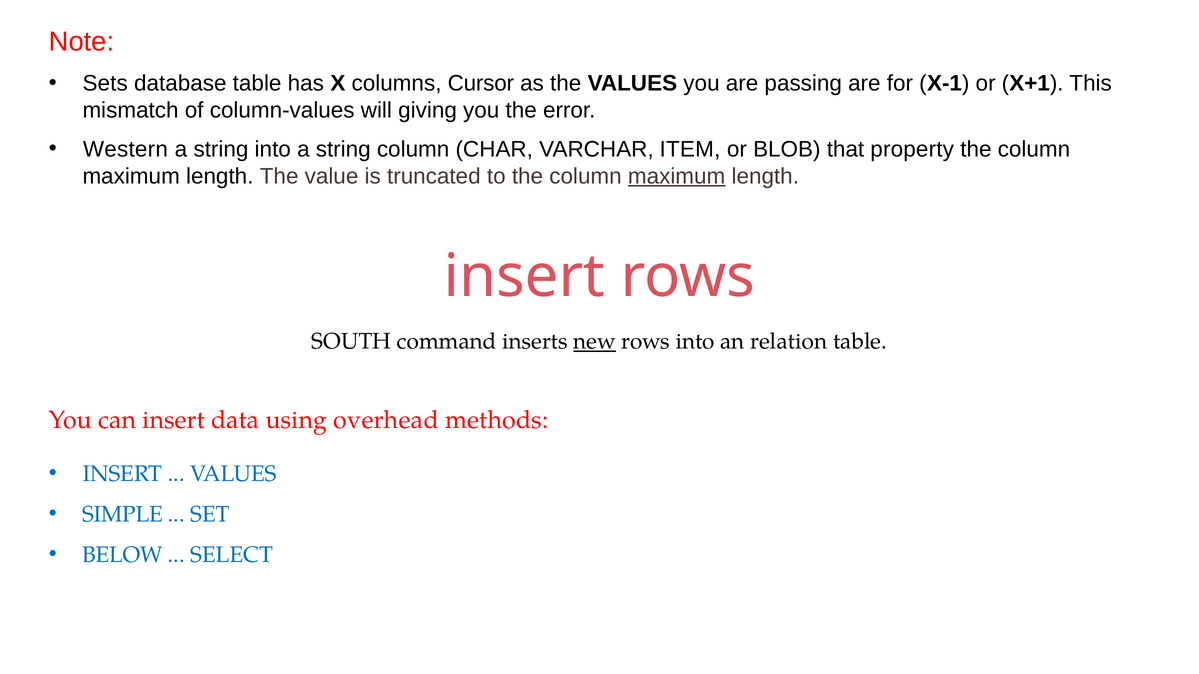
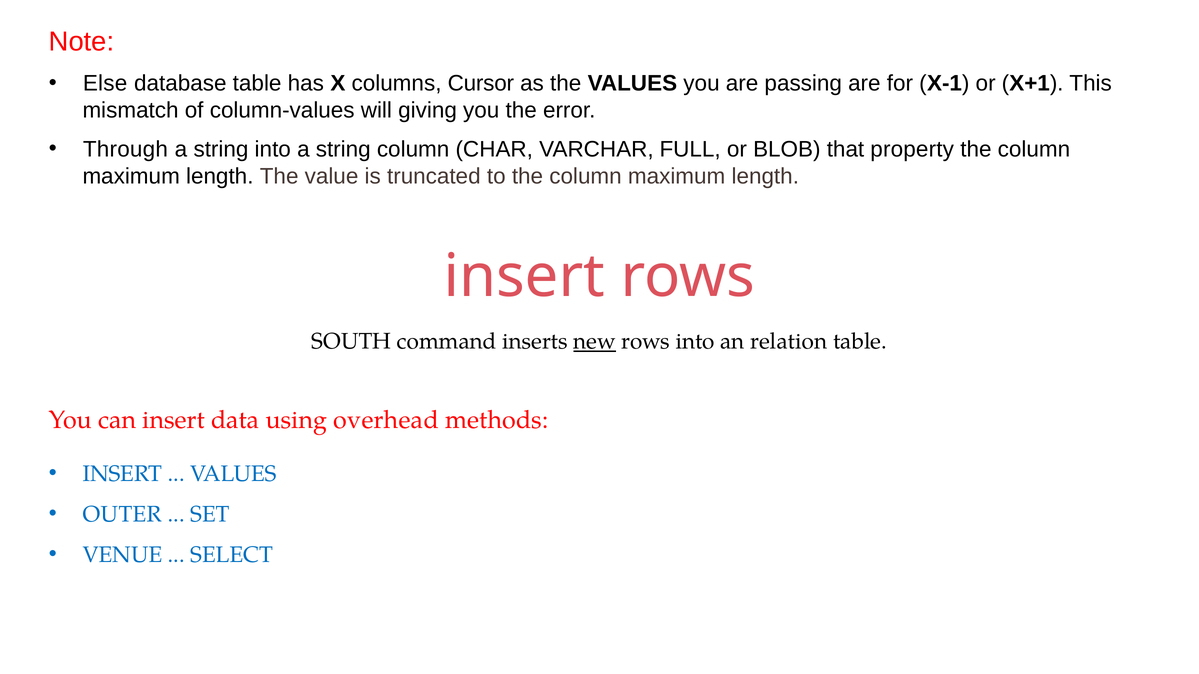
Sets: Sets -> Else (105, 83)
Western: Western -> Through (125, 149)
ITEM: ITEM -> FULL (690, 149)
maximum underline: present -> none (677, 176)
SIMPLE: SIMPLE -> OUTER (122, 515)
BELOW: BELOW -> VENUE (122, 555)
